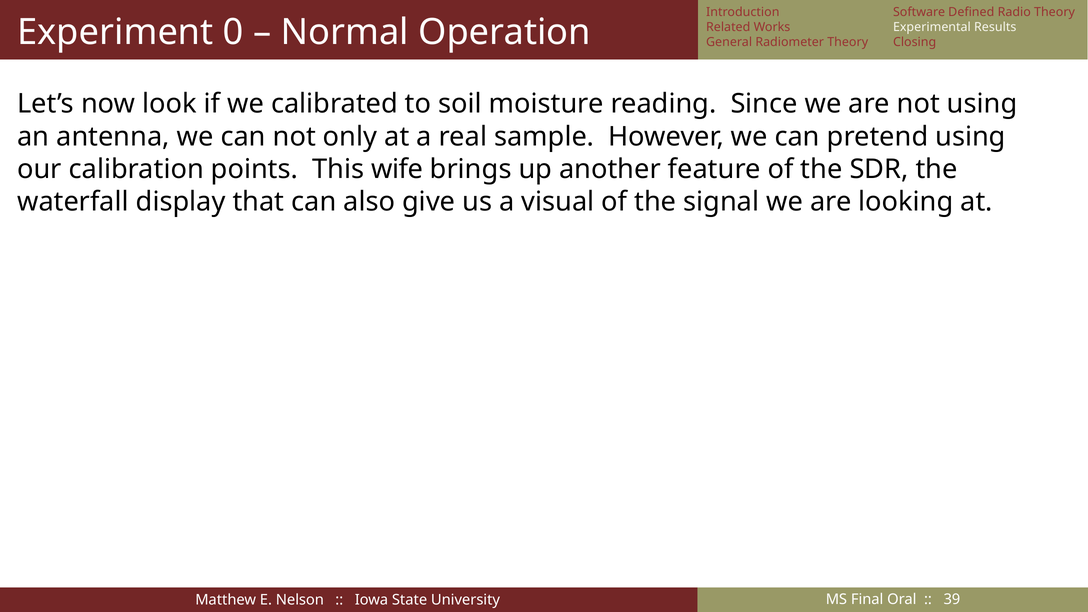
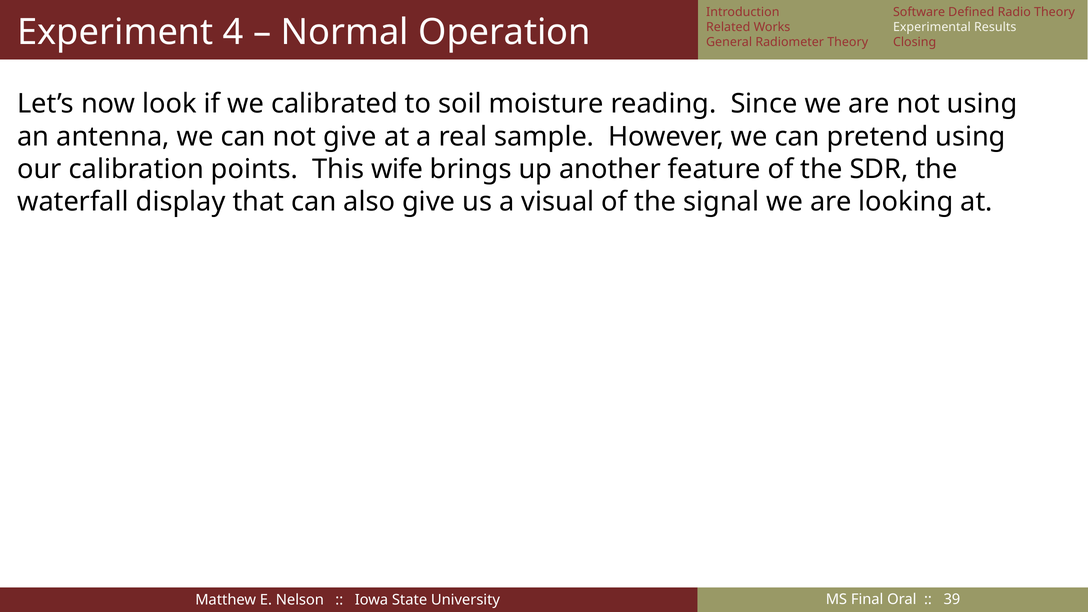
0: 0 -> 4 (233, 32)
not only: only -> give (350, 137)
